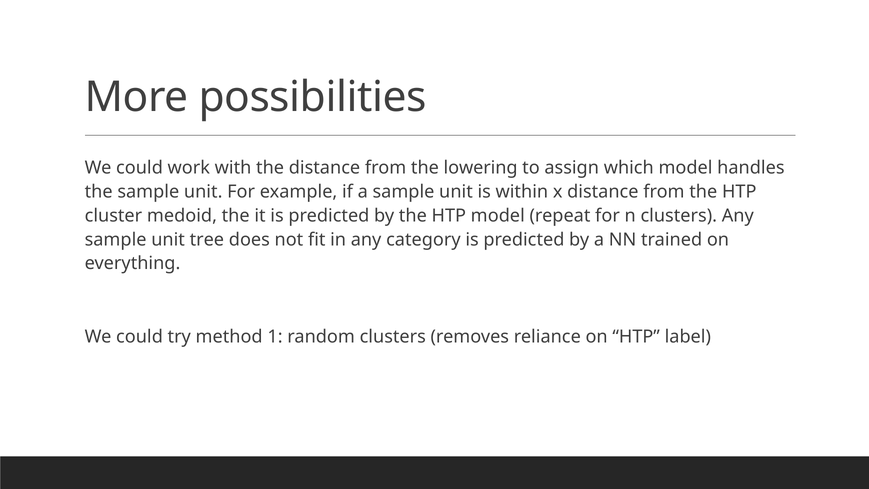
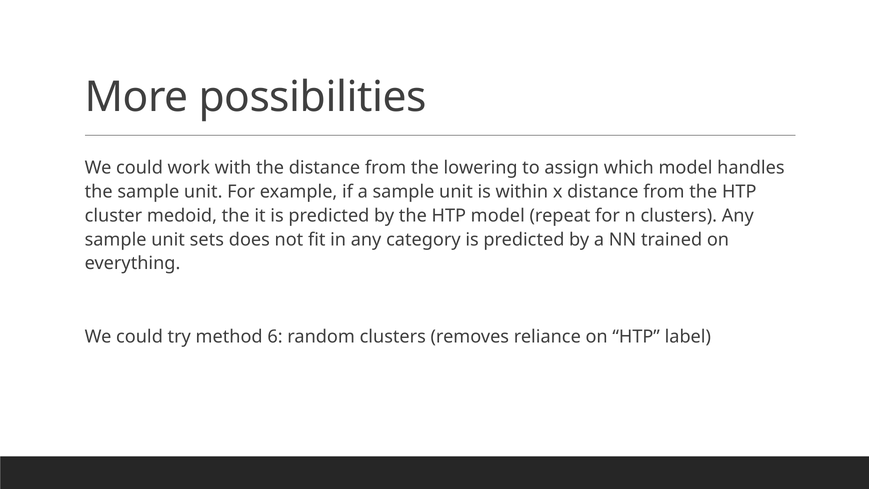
tree: tree -> sets (207, 239)
1: 1 -> 6 (275, 336)
